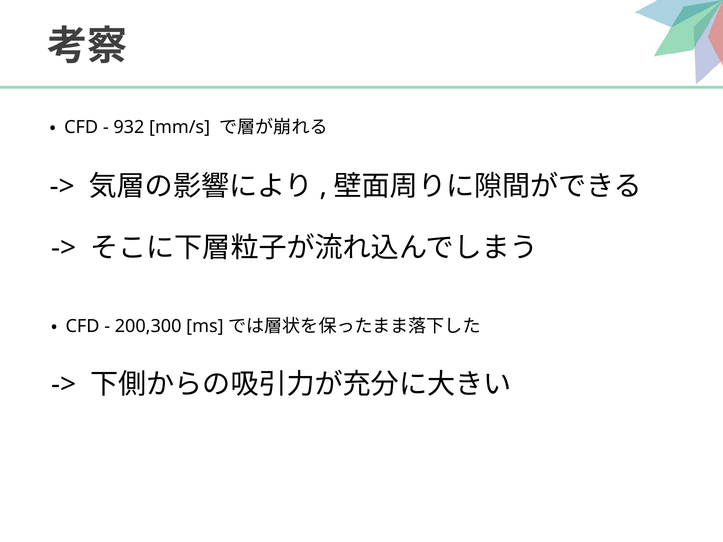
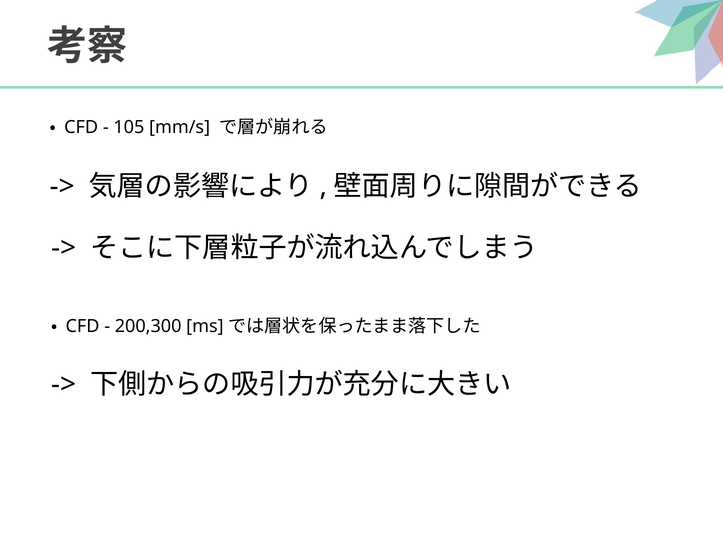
932: 932 -> 105 (129, 127)
